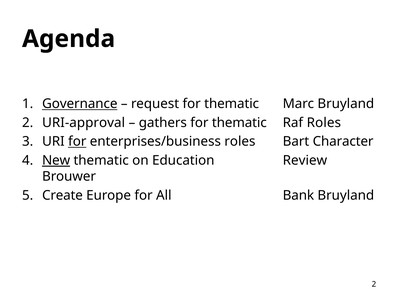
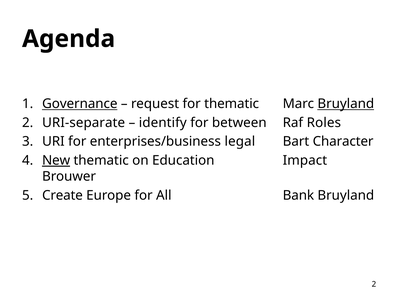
Bruyland underline: none -> present (346, 104)
URI-approval: URI-approval -> URI-separate (84, 123)
gathers: gathers -> identify (163, 123)
thematic: thematic -> between (239, 123)
for underline: present -> none (77, 141)
enterprises/business roles: roles -> legal (240, 141)
Review: Review -> Impact (305, 160)
